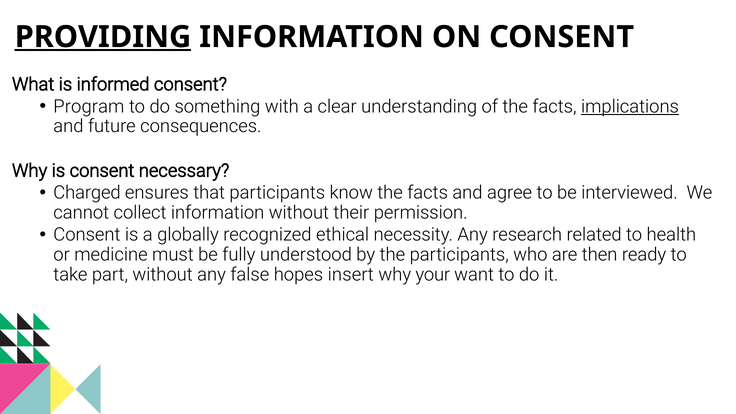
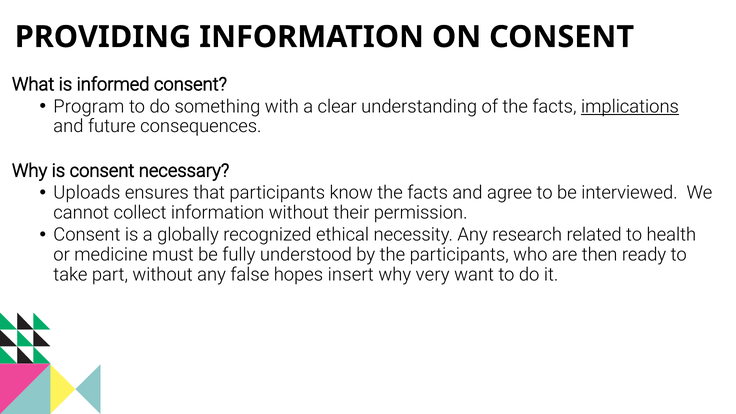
PROVIDING underline: present -> none (103, 37)
Charged: Charged -> Uploads (87, 193)
your: your -> very (433, 275)
